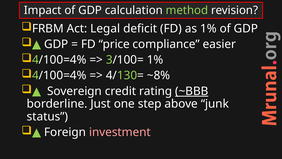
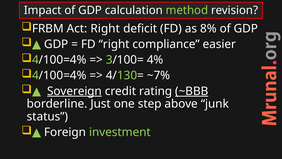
Act Legal: Legal -> Right (105, 28)
as 1%: 1% -> 8% (208, 28)
FD price: price -> right (114, 44)
3/100= 1%: 1% -> 4% (155, 60)
~8%: ~8% -> ~7% (158, 75)
Sovereign underline: none -> present (74, 91)
investment colour: pink -> light green (120, 132)
